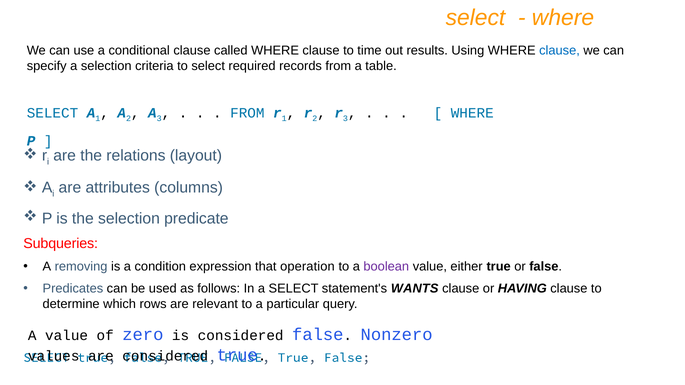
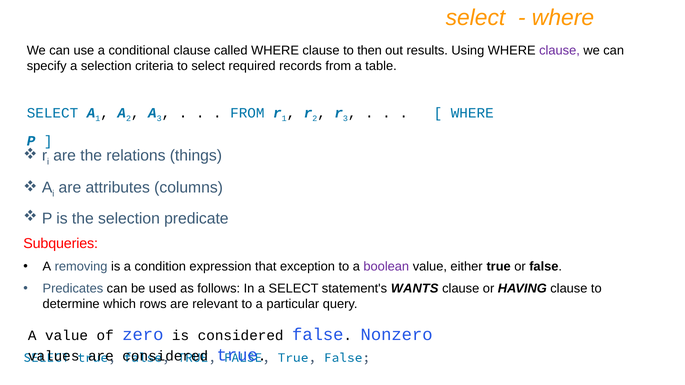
time: time -> then (370, 51)
clause colour: blue -> purple (560, 51)
layout: layout -> things (196, 156)
operation: operation -> exception (307, 267)
